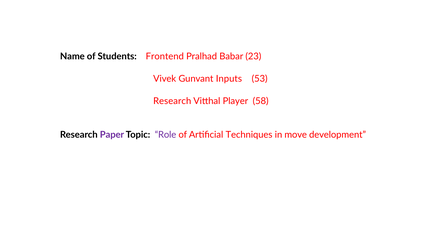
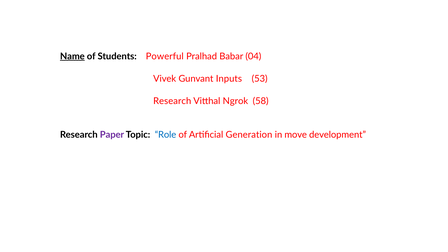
Name underline: none -> present (72, 56)
Frontend: Frontend -> Powerful (165, 56)
23: 23 -> 04 (253, 56)
Player: Player -> Ngrok (235, 101)
Role colour: purple -> blue (166, 135)
Techniques: Techniques -> Generation (249, 135)
